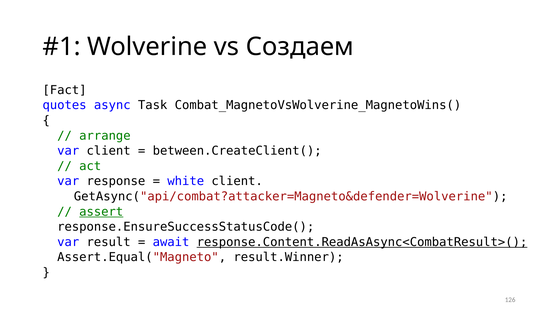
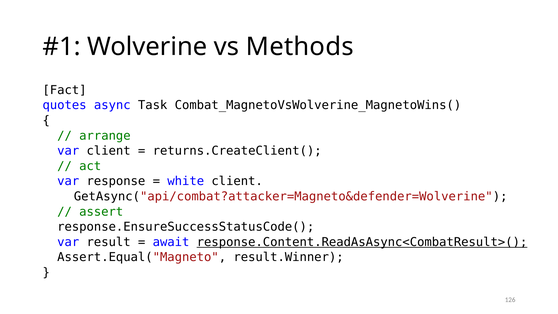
Создаем: Создаем -> Methods (300, 47)
between.CreateClient(: between.CreateClient( -> returns.CreateClient( (237, 151)
assert underline: present -> none (101, 212)
